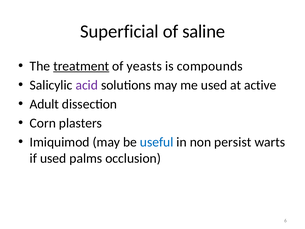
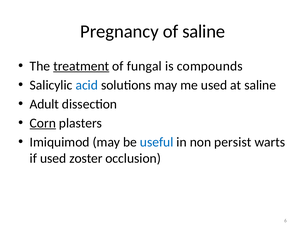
Superficial: Superficial -> Pregnancy (119, 32)
yeasts: yeasts -> fungal (144, 66)
acid colour: purple -> blue (87, 85)
at active: active -> saline (260, 85)
Corn underline: none -> present (43, 123)
palms: palms -> zoster (86, 158)
